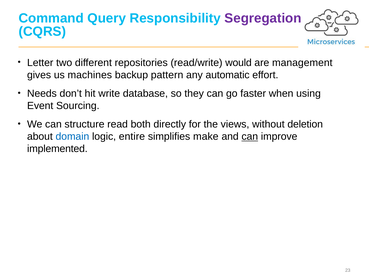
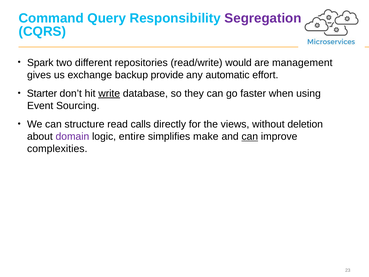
Letter: Letter -> Spark (40, 63)
machines: machines -> exchange (90, 75)
pattern: pattern -> provide (167, 75)
Needs: Needs -> Starter (42, 93)
write underline: none -> present (109, 93)
both: both -> calls (141, 124)
domain colour: blue -> purple (72, 136)
implemented: implemented -> complexities (57, 149)
